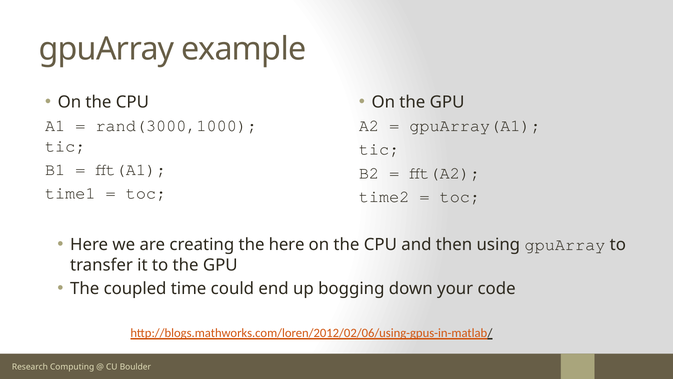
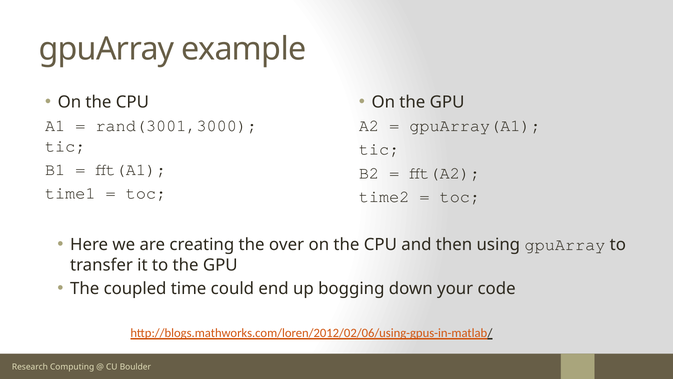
rand(3000,1000: rand(3000,1000 -> rand(3001,3000 (176, 126)
the here: here -> over (286, 245)
